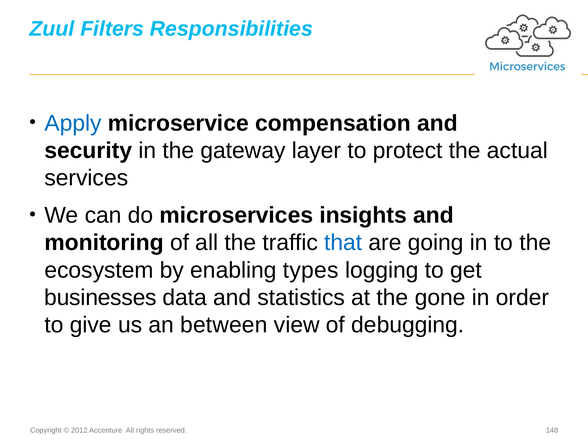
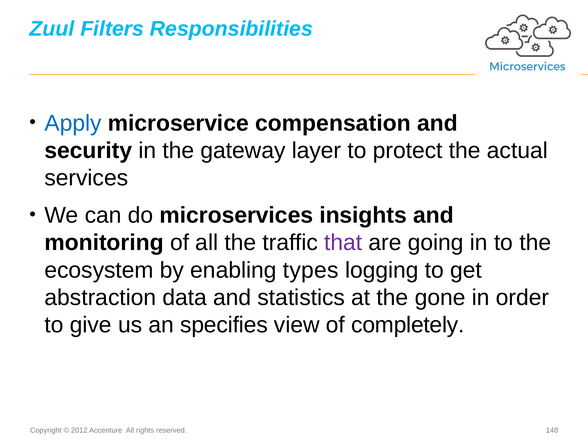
that colour: blue -> purple (343, 243)
businesses: businesses -> abstraction (100, 298)
between: between -> specifies (224, 325)
debugging: debugging -> completely (408, 325)
